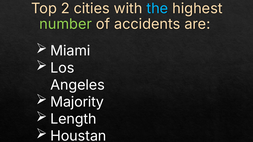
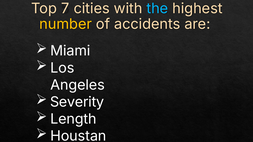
2: 2 -> 7 (65, 9)
number colour: light green -> yellow (66, 24)
Majority: Majority -> Severity (77, 102)
